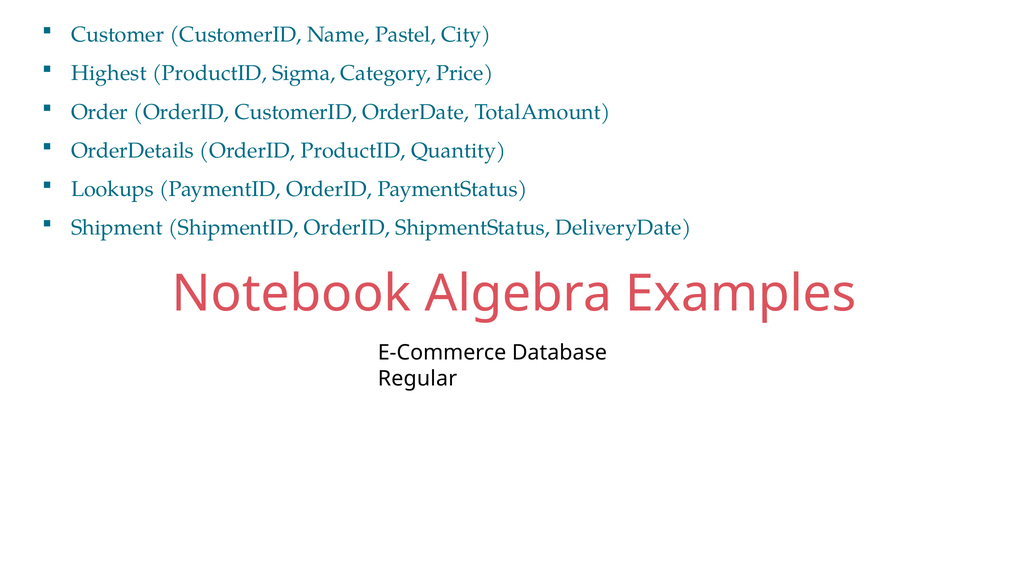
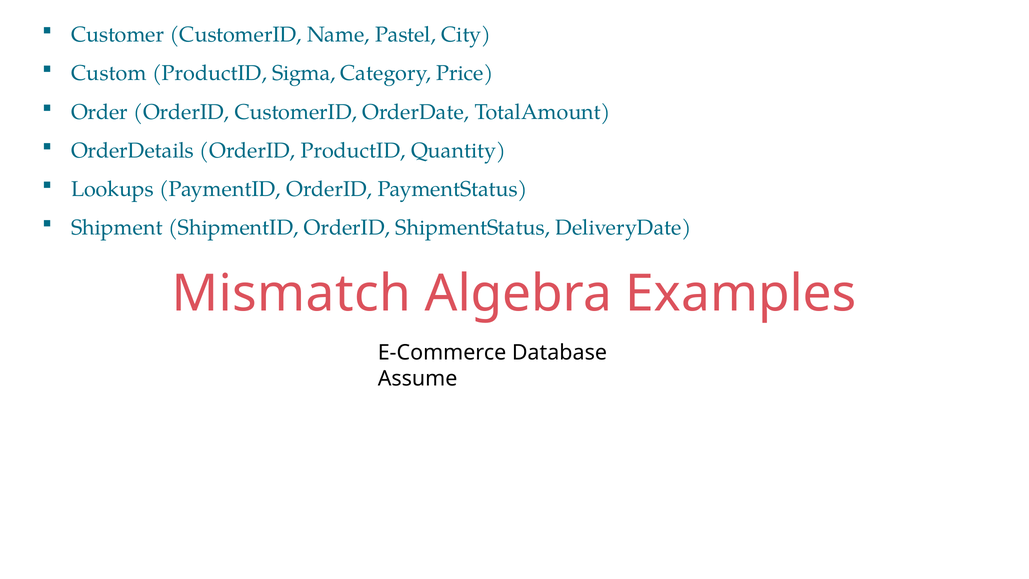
Highest: Highest -> Custom (109, 73)
Notebook: Notebook -> Mismatch (291, 294)
Regular: Regular -> Assume (418, 379)
